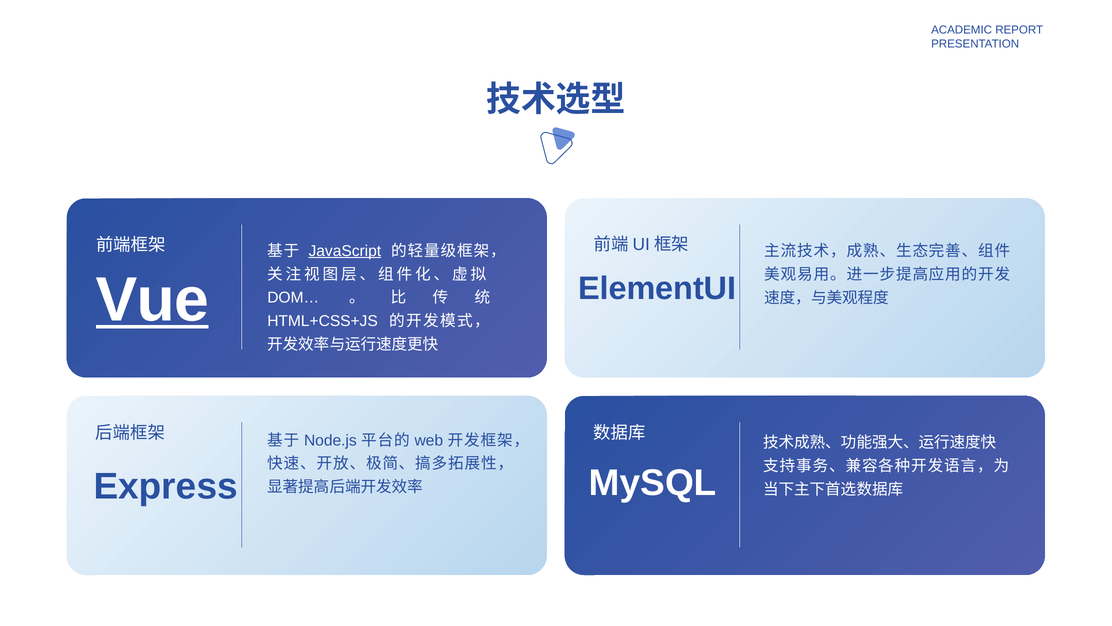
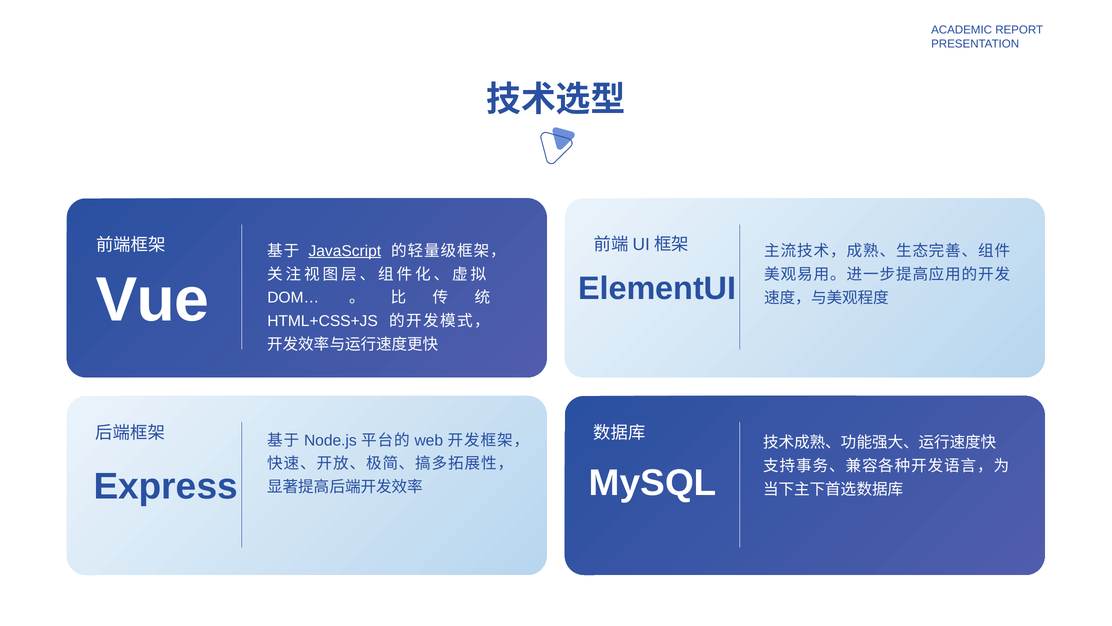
Vue underline: present -> none (153, 300)
